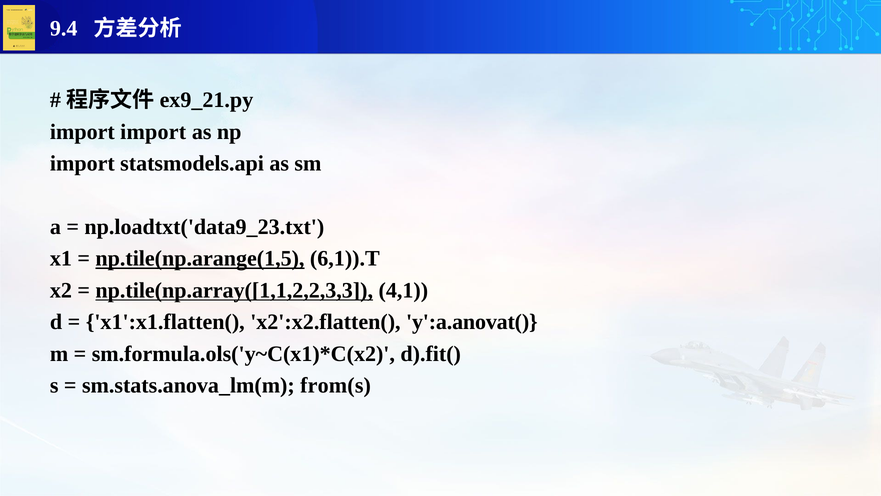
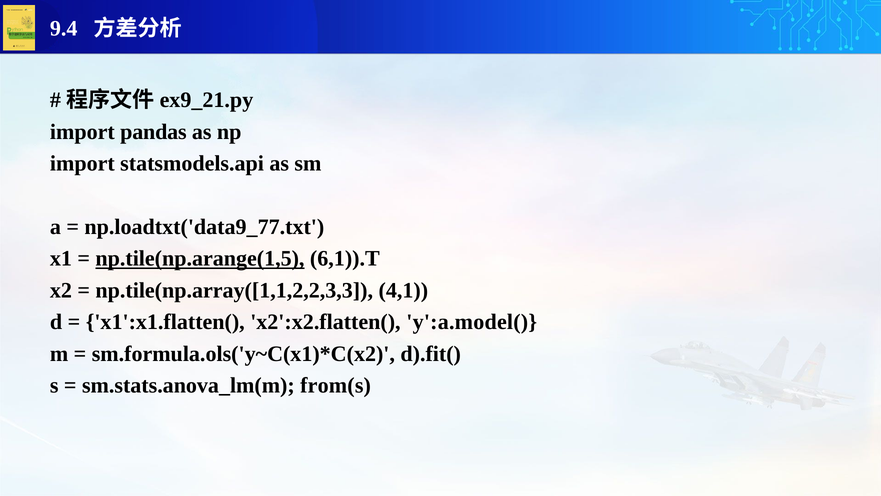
import import: import -> pandas (153, 132)
np.loadtxt('data9_23.txt: np.loadtxt('data9_23.txt -> np.loadtxt('data9_77.txt (204, 227)
np.tile(np.array([1,1,2,2,3,3 underline: present -> none (234, 290)
y':a.anovat(: y':a.anovat( -> y':a.model( (472, 322)
